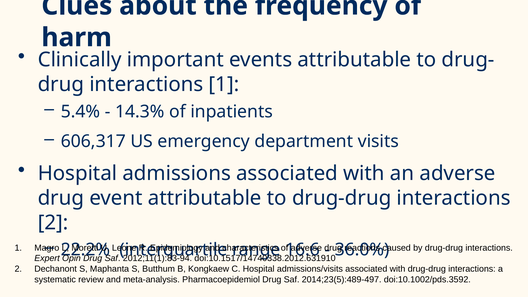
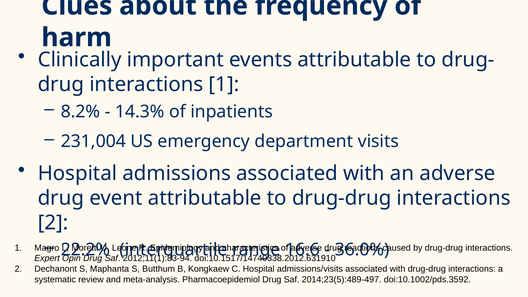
5.4%: 5.4% -> 8.2% (81, 112)
606,317: 606,317 -> 231,004 (93, 141)
